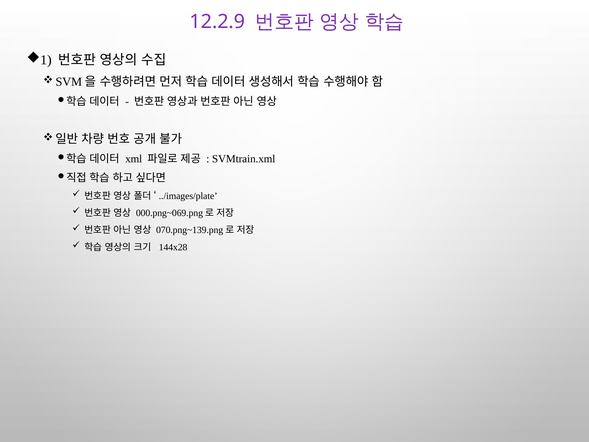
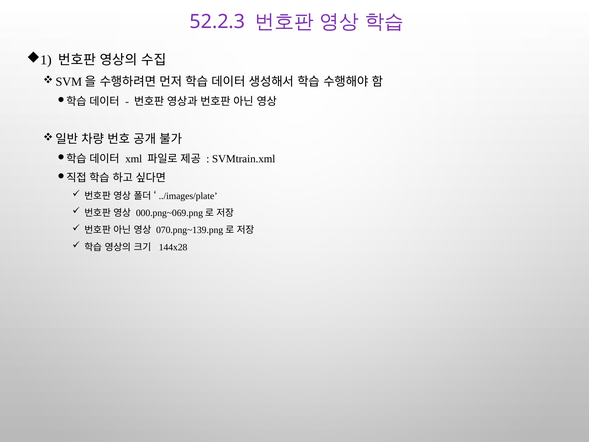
12.2.9: 12.2.9 -> 52.2.3 (217, 22)
